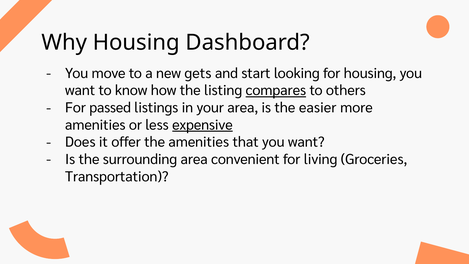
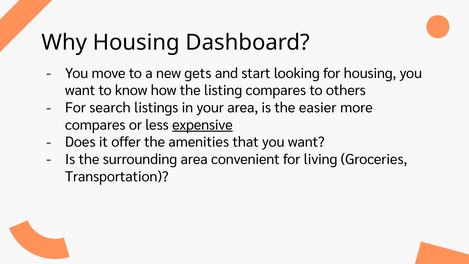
compares underline: present -> none (276, 91)
passed: passed -> search (110, 108)
amenities: amenities -> compares (95, 125)
